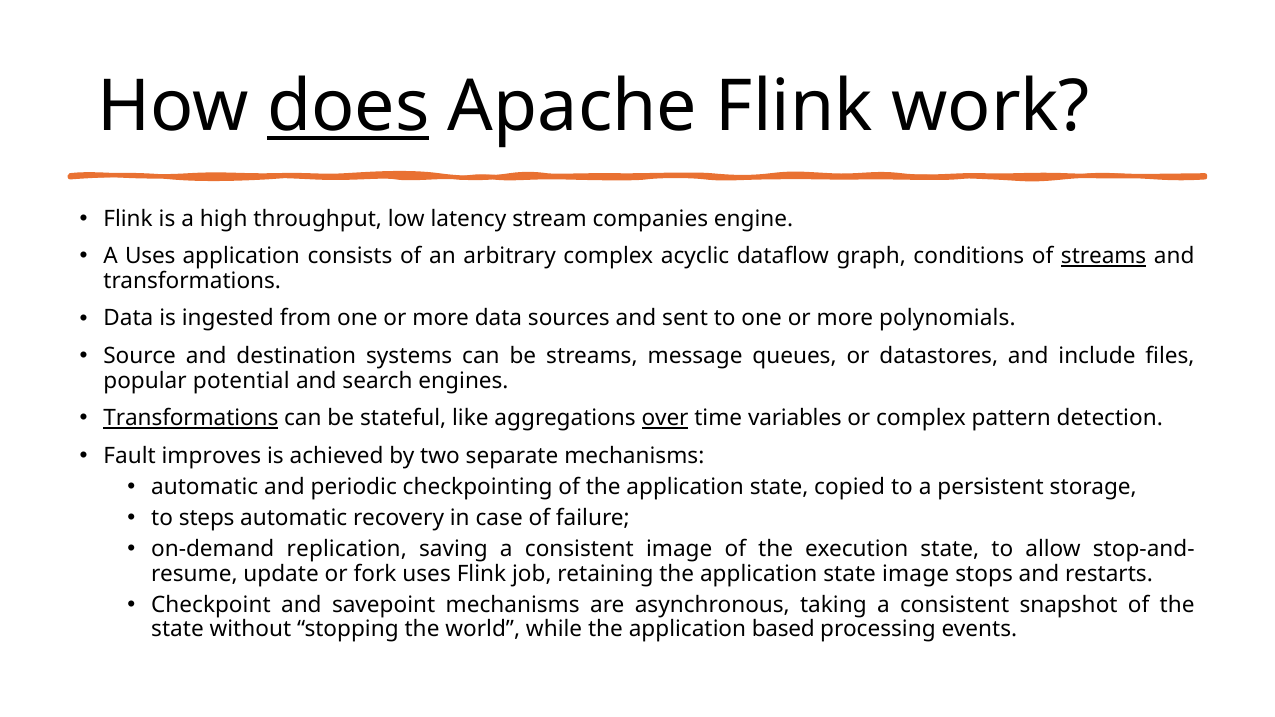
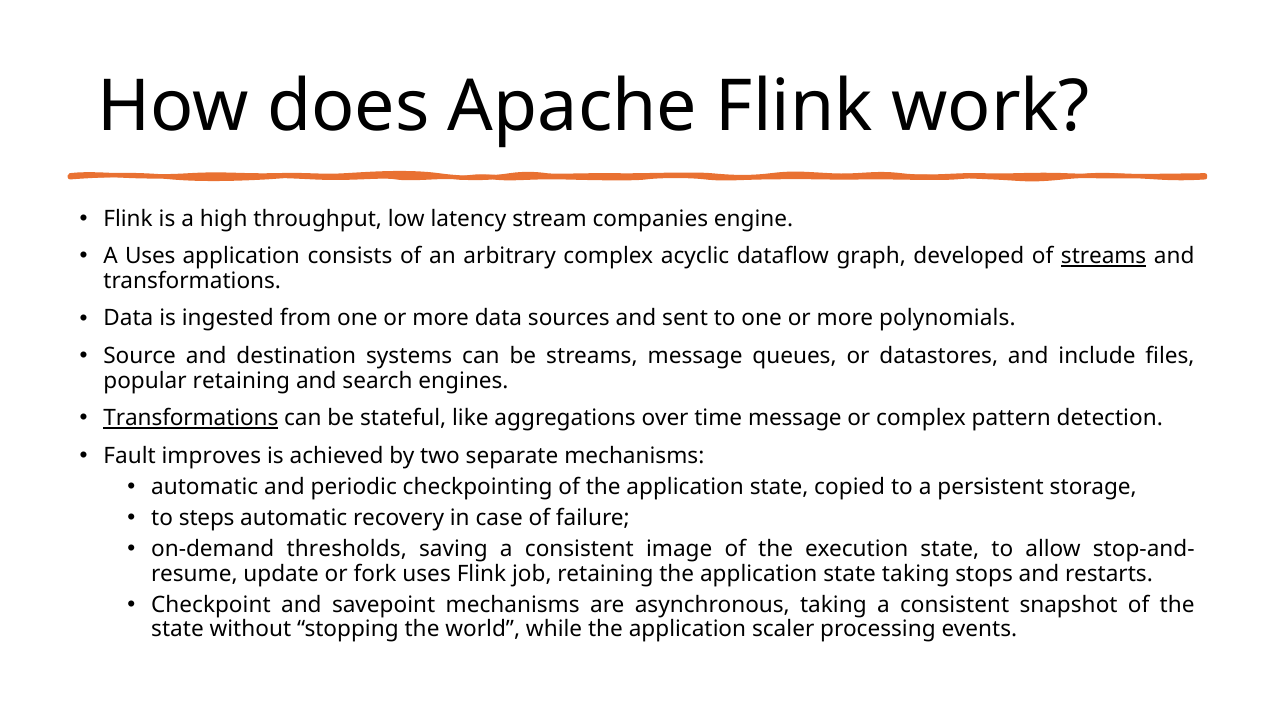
does underline: present -> none (348, 107)
conditions: conditions -> developed (969, 256)
popular potential: potential -> retaining (241, 381)
over underline: present -> none (665, 418)
time variables: variables -> message (795, 418)
replication: replication -> thresholds (347, 549)
state image: image -> taking (916, 574)
based: based -> scaler (783, 629)
